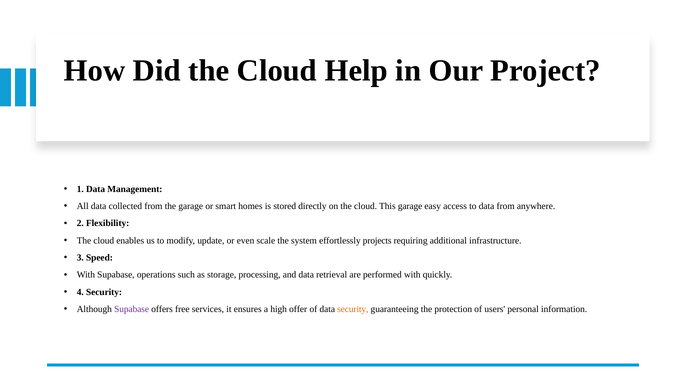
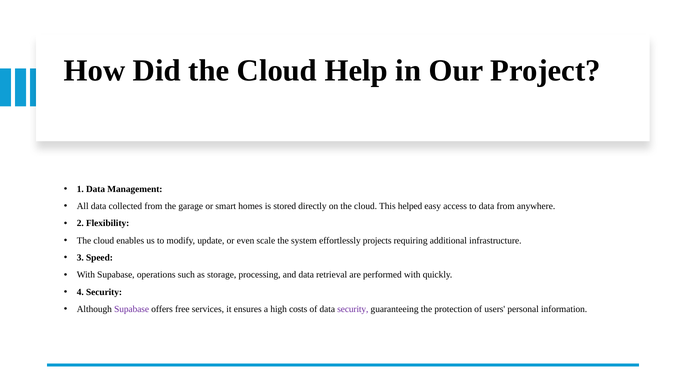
This garage: garage -> helped (410, 206)
offer: offer -> costs (298, 309)
security colour: orange -> purple (353, 309)
